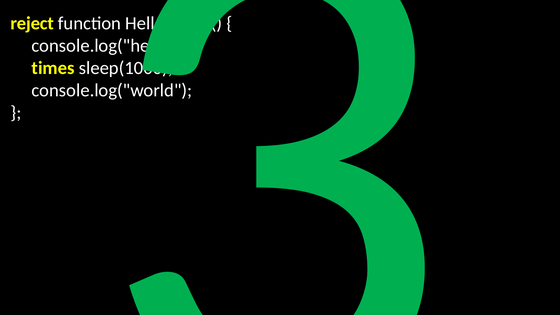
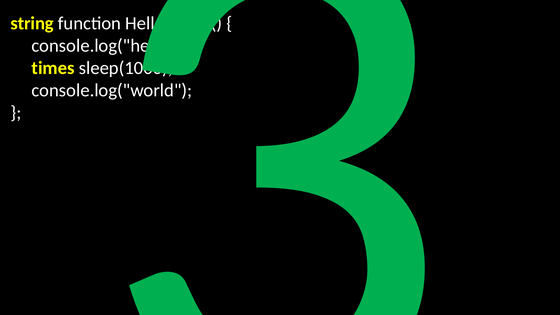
reject: reject -> string (32, 23)
